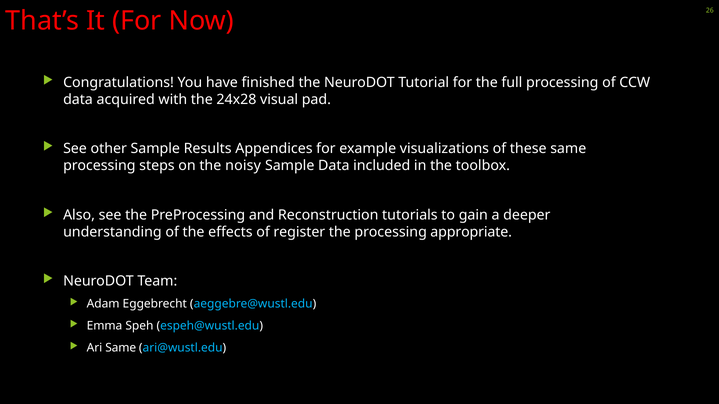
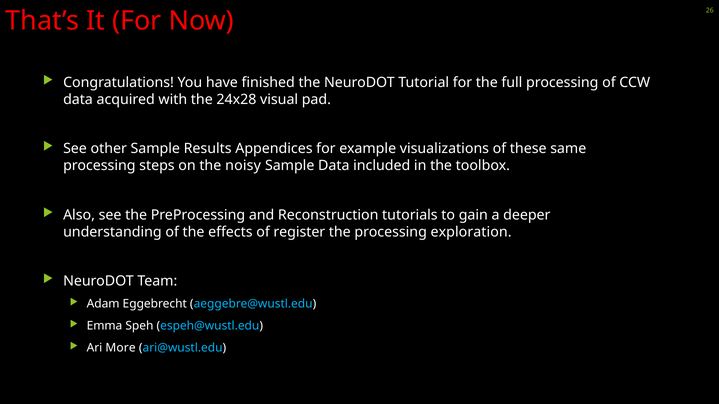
appropriate: appropriate -> exploration (471, 232)
Ari Same: Same -> More (121, 348)
